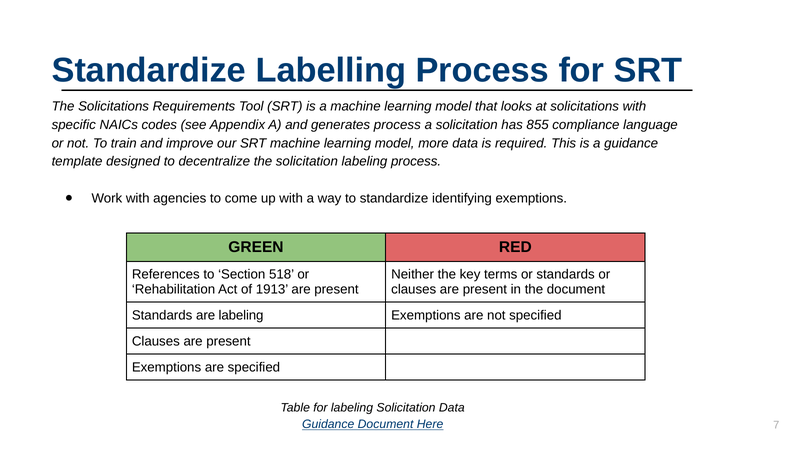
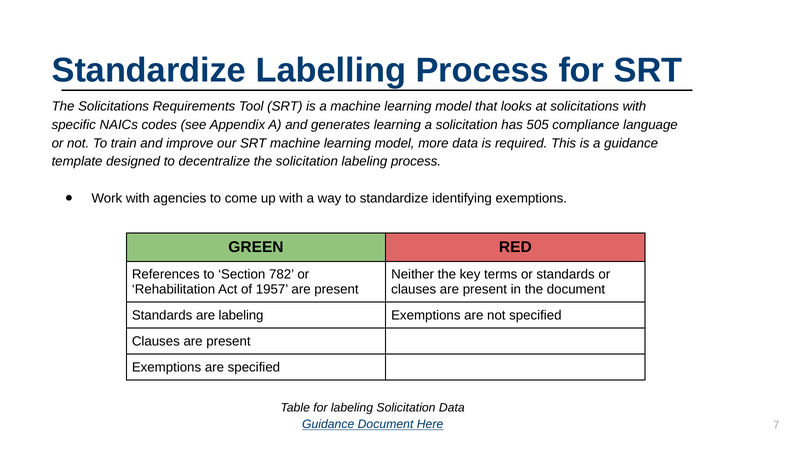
generates process: process -> learning (397, 125)
855: 855 -> 505 (538, 125)
518: 518 -> 782 (282, 275)
1913: 1913 -> 1957 (272, 289)
